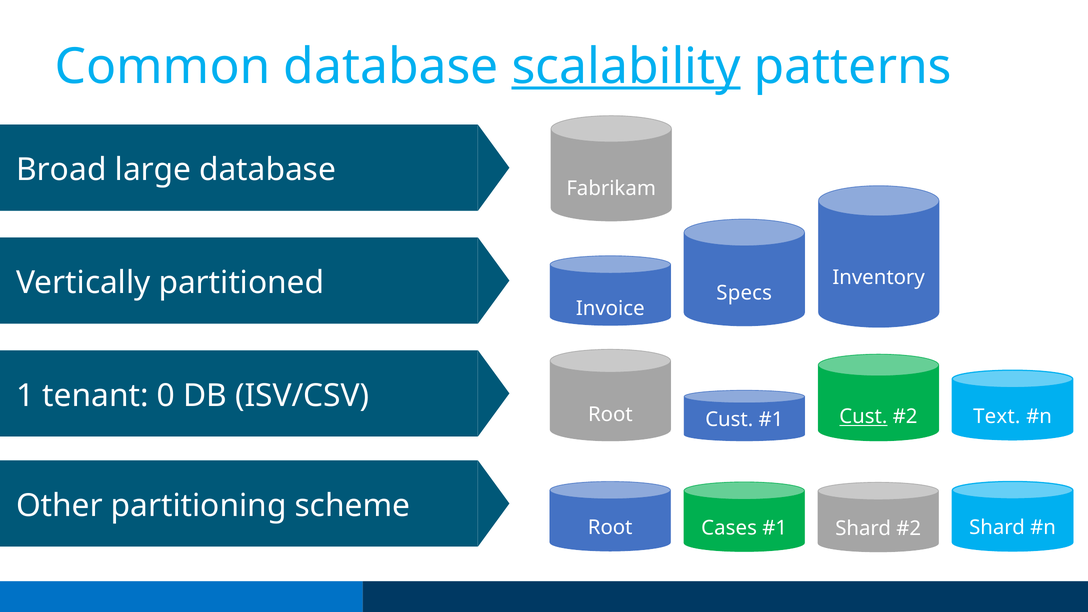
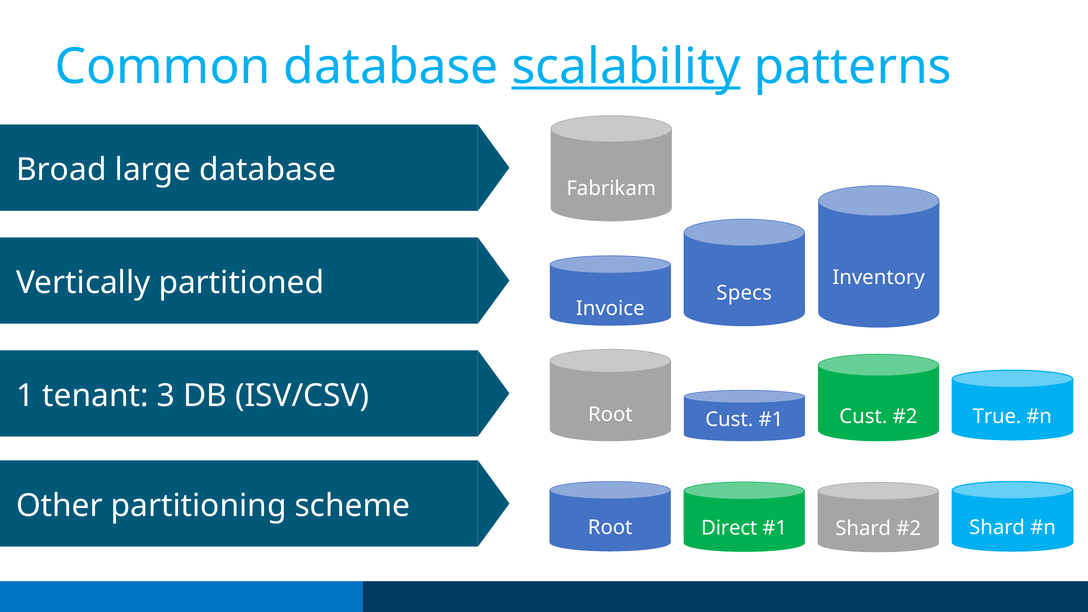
0: 0 -> 3 (166, 396)
Text: Text -> True (997, 416)
Cust underline: present -> none (863, 417)
Cases: Cases -> Direct (729, 528)
